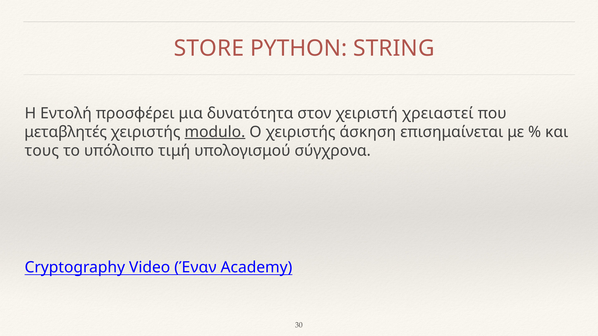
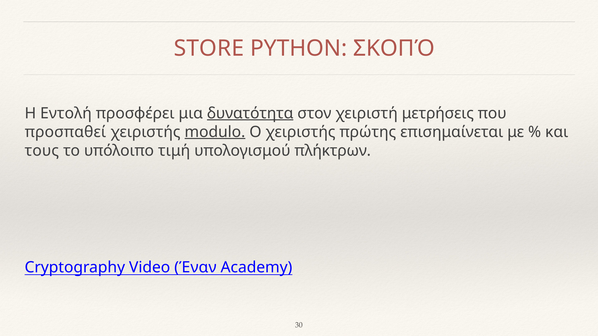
STRING: STRING -> ΣΚΟΠΌ (394, 48)
δυνατότητα underline: none -> present (250, 113)
χρειαστεί: χρειαστεί -> μετρήσεις (438, 113)
μεταβλητές: μεταβλητές -> προσπαθεί (65, 132)
άσκηση: άσκηση -> πρώτης (368, 132)
σύγχρονα: σύγχρονα -> πλήκτρων (333, 151)
